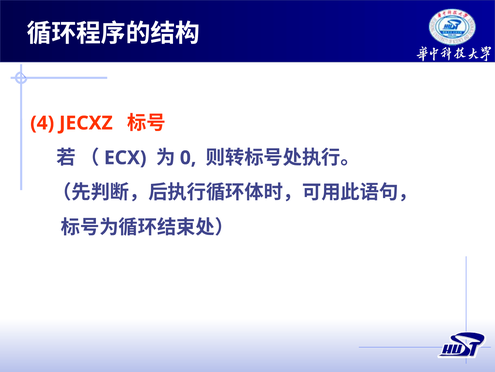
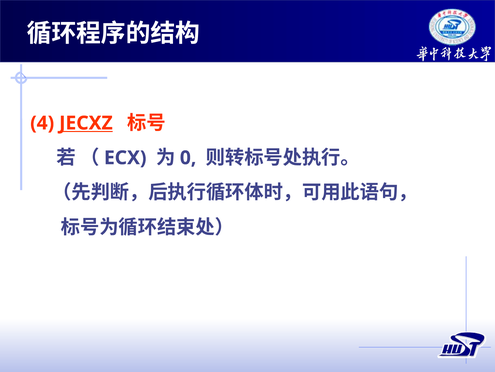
JECXZ underline: none -> present (86, 123)
